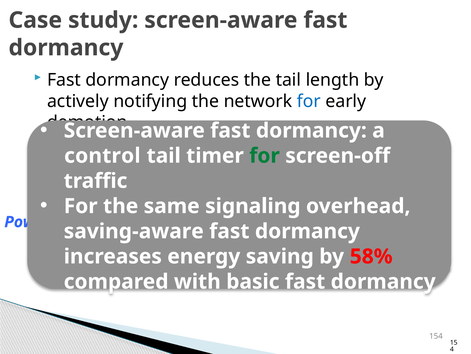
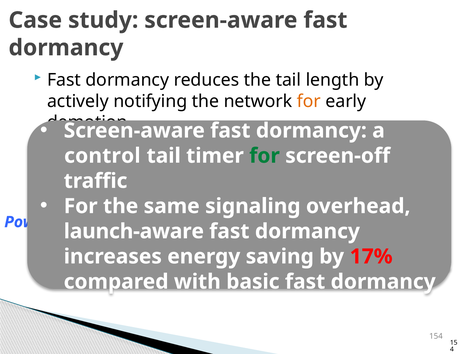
for colour: blue -> orange (309, 101)
saving-aware: saving-aware -> launch-aware (134, 231)
58%: 58% -> 17% (371, 256)
